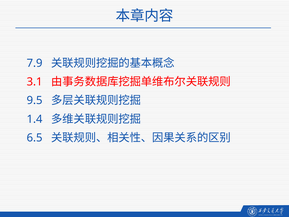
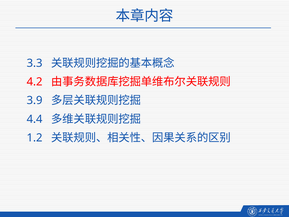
7.9: 7.9 -> 3.3 (35, 63)
3.1: 3.1 -> 4.2 (35, 82)
9.5: 9.5 -> 3.9 (35, 100)
1.4: 1.4 -> 4.4 (35, 119)
6.5: 6.5 -> 1.2 (35, 138)
